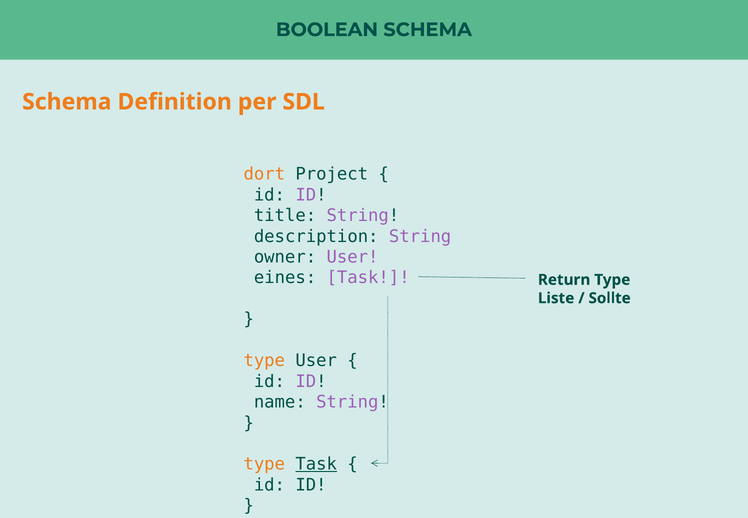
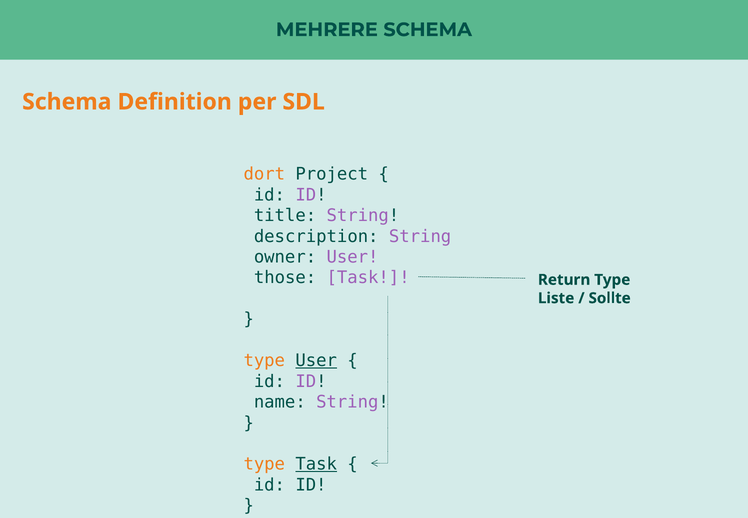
BOOLEAN: BOOLEAN -> MEHRERE (327, 30)
eines: eines -> those (285, 278)
User underline: none -> present (316, 361)
